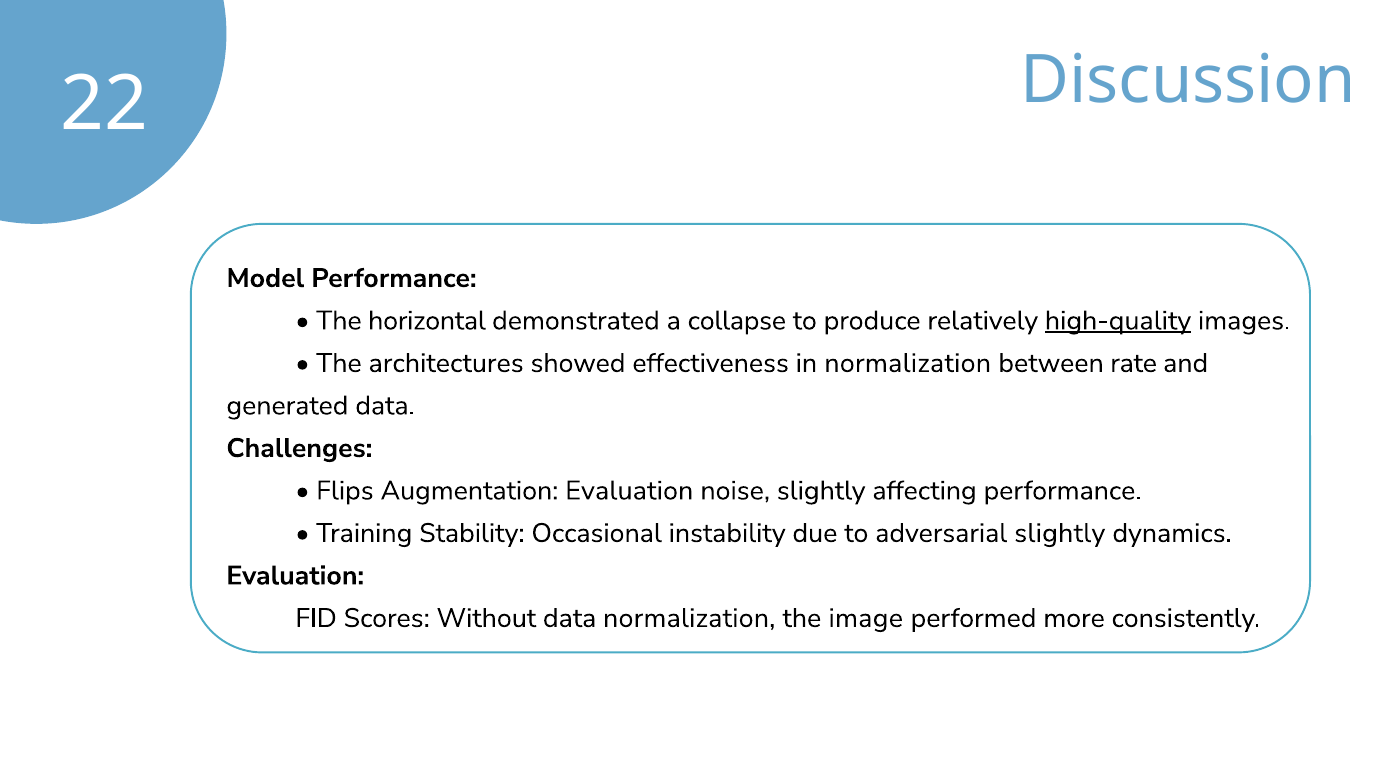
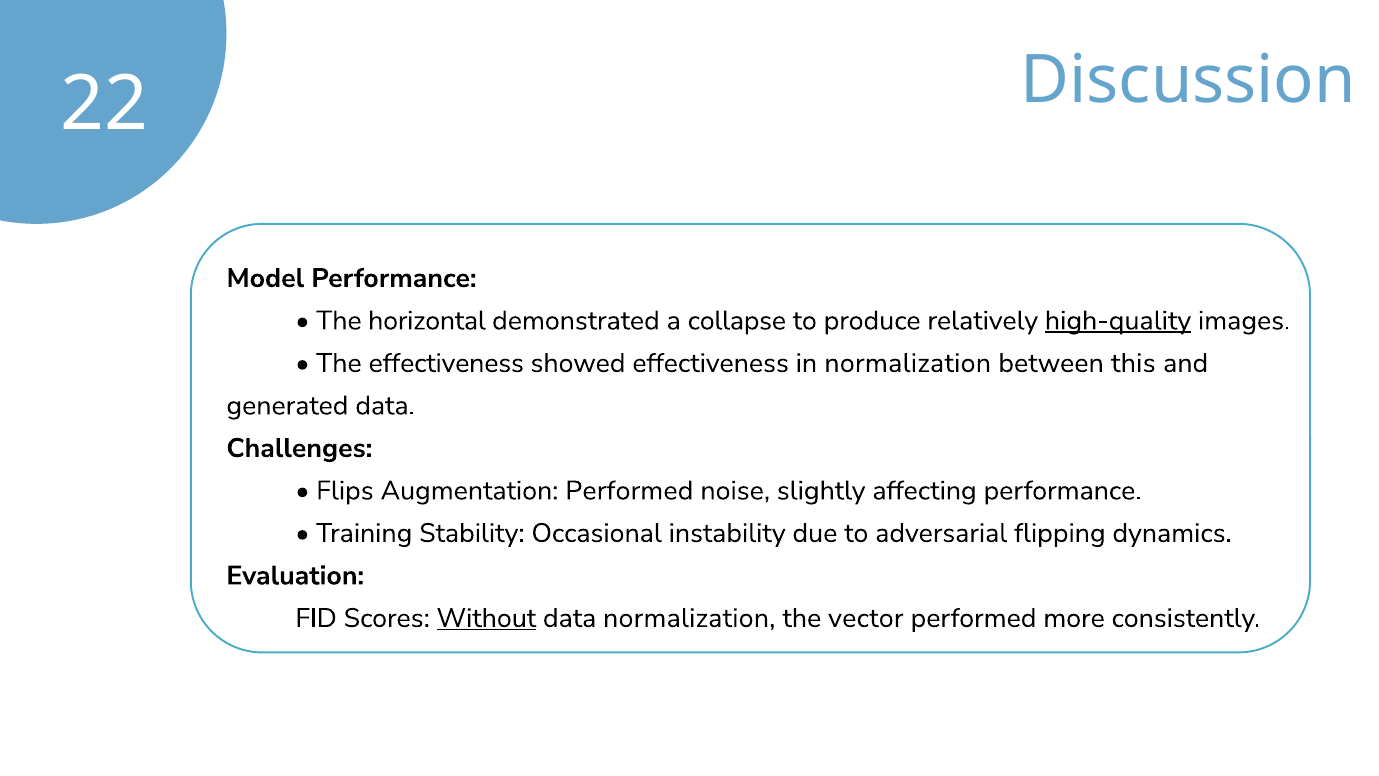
The architectures: architectures -> effectiveness (446, 363)
rate: rate -> this (1133, 363)
Augmentation Evaluation: Evaluation -> Performed (629, 490)
adversarial slightly: slightly -> flipping (1060, 533)
Without underline: none -> present (486, 618)
image: image -> vector (866, 618)
